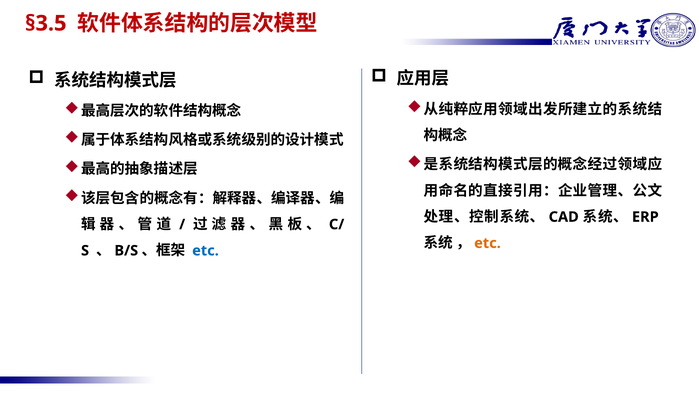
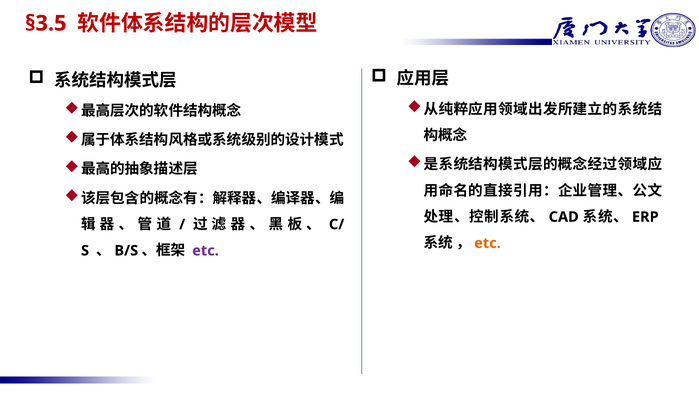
etc colour: blue -> purple (205, 251)
